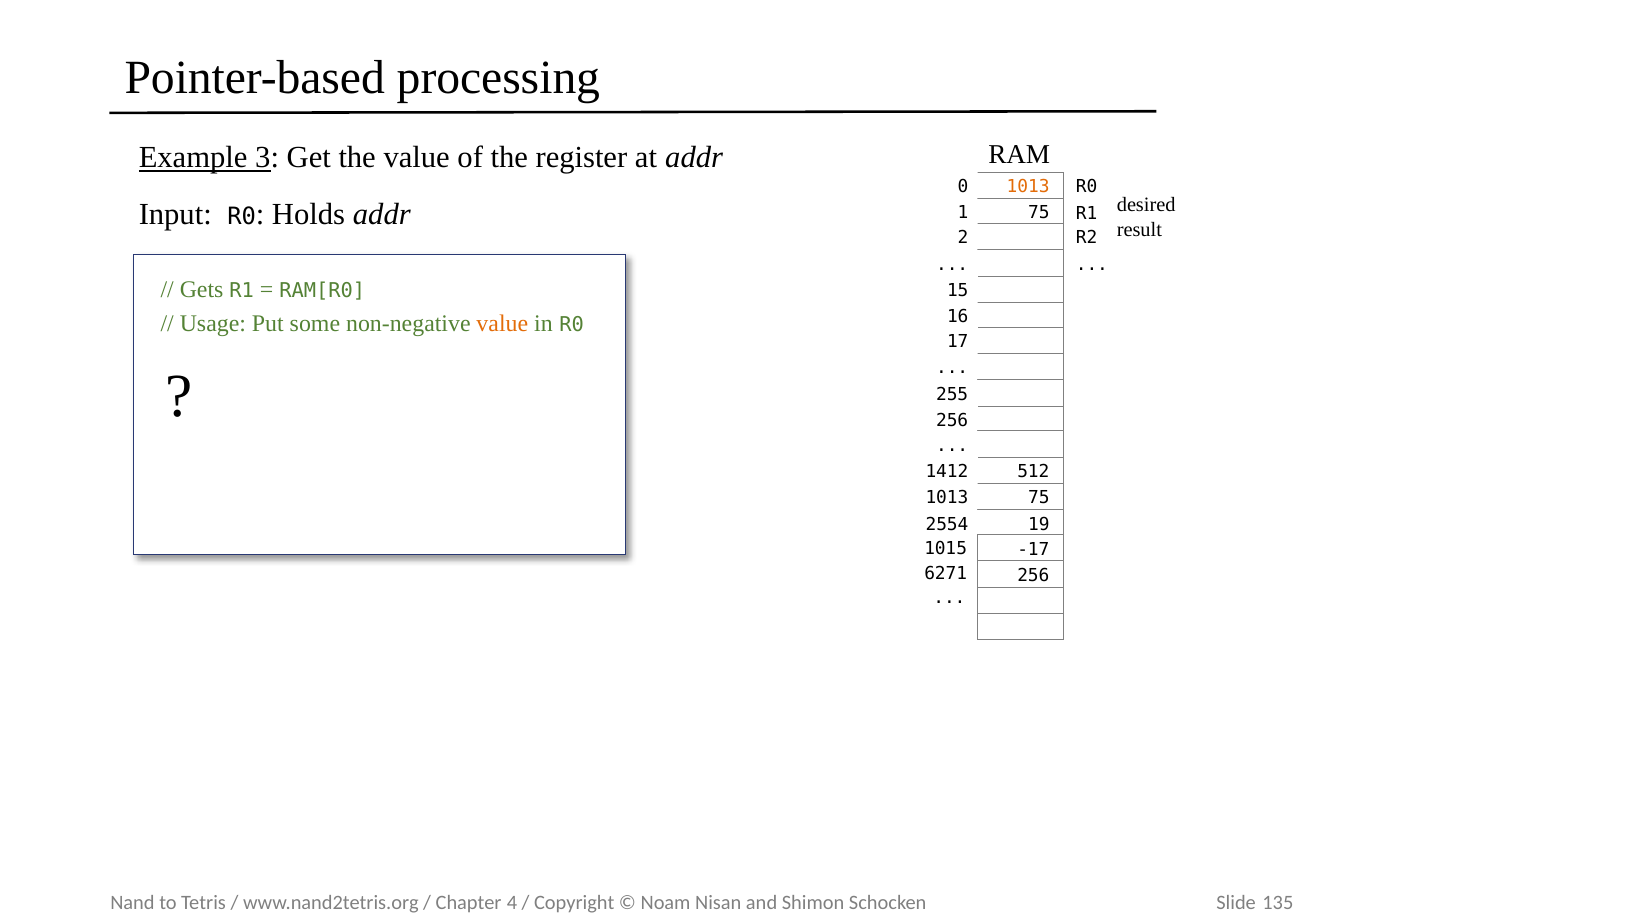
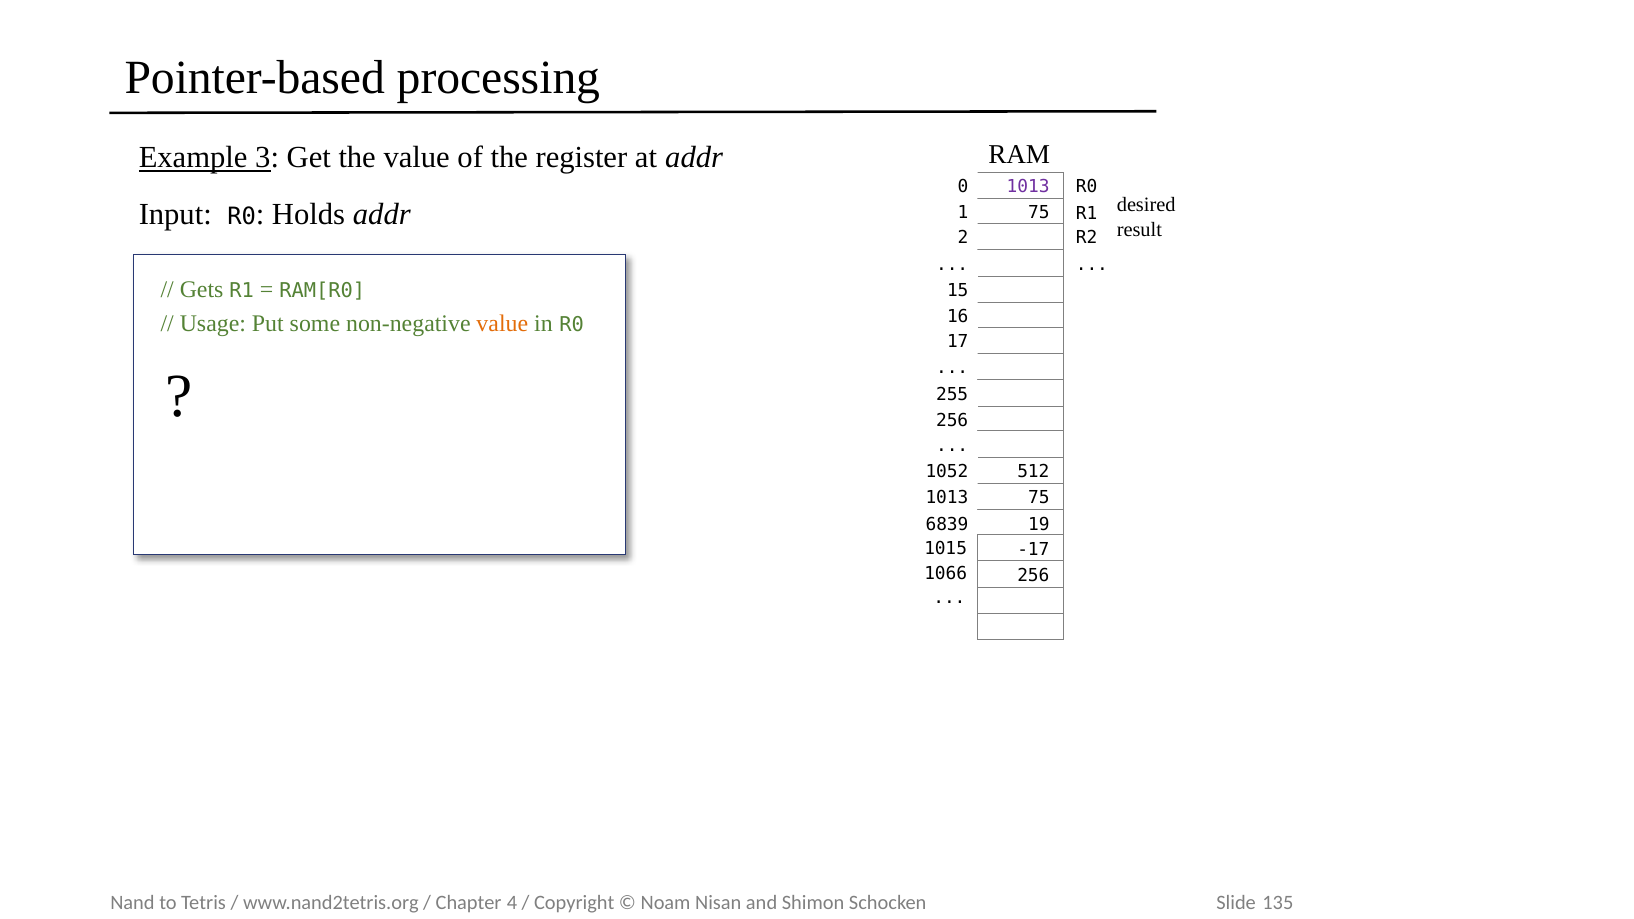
1013 colour: orange -> purple (1028, 187)
1412: 1412 -> 1052 (947, 472)
2554: 2554 -> 6839 (947, 524)
6271: 6271 -> 1066 (946, 573)
